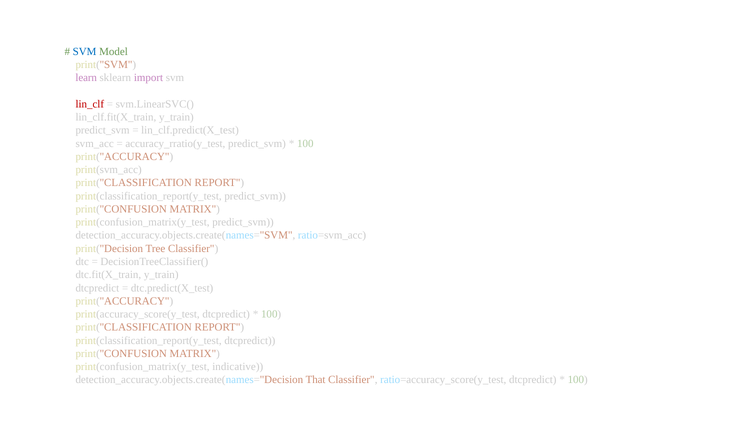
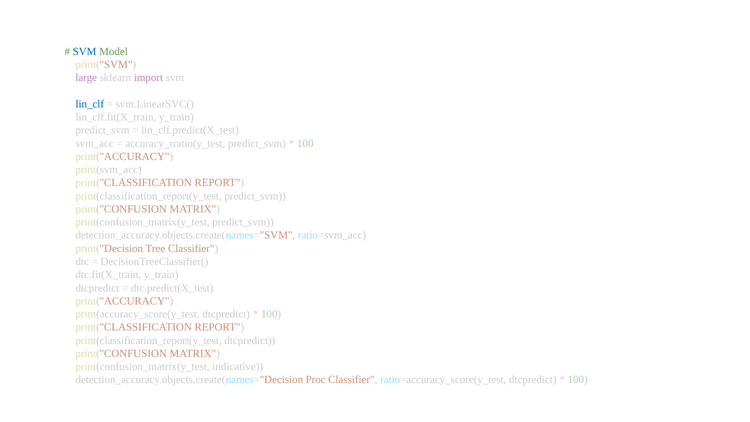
learn: learn -> large (86, 78)
lin_clf colour: red -> blue (90, 104)
That: That -> Proc (316, 380)
